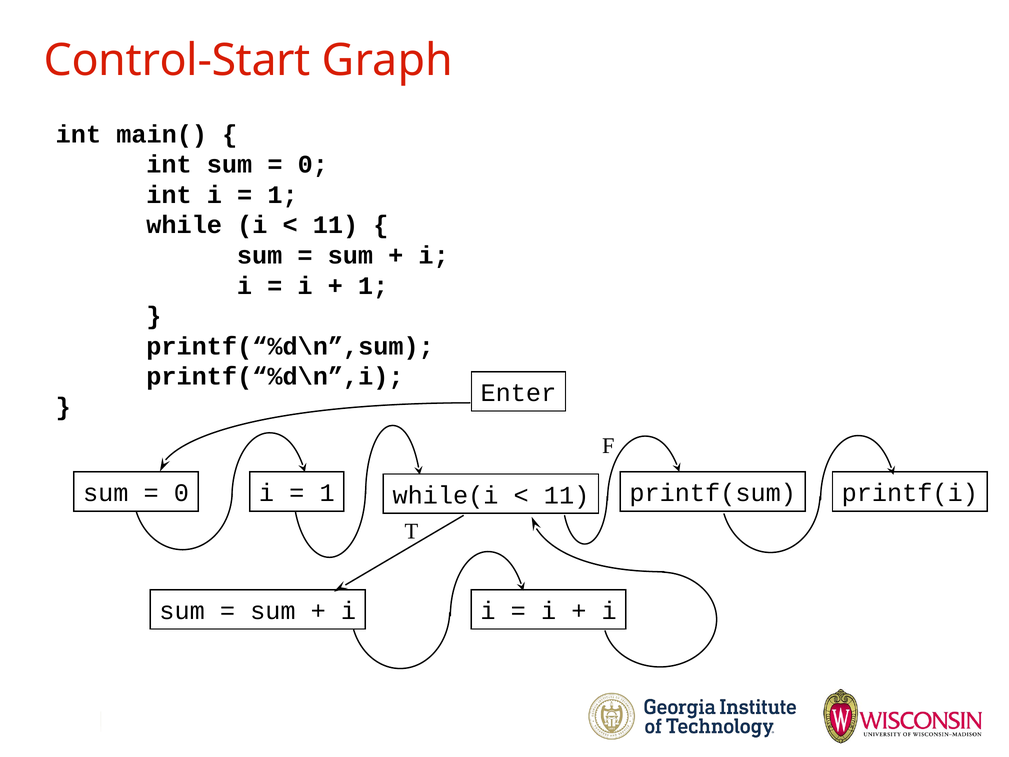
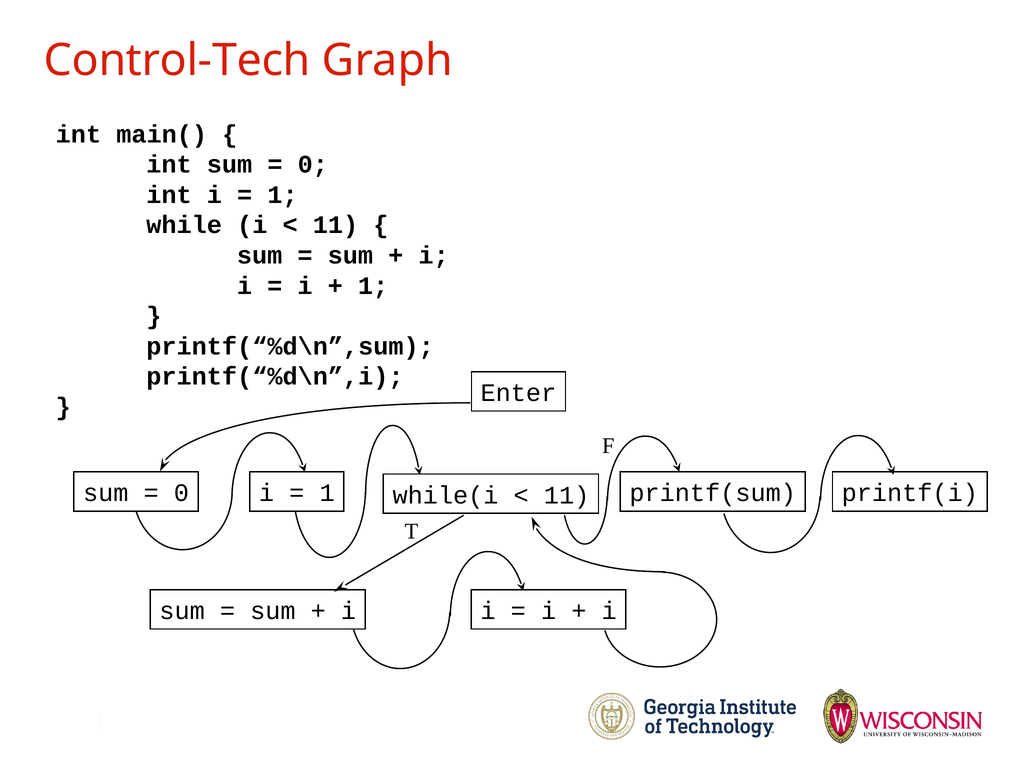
Control-Start: Control-Start -> Control-Tech (177, 60)
